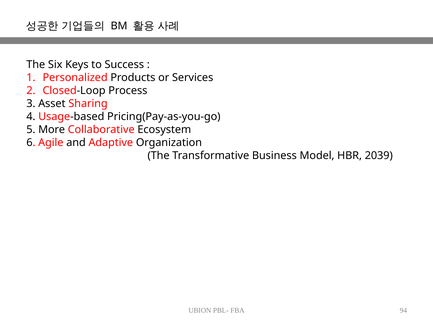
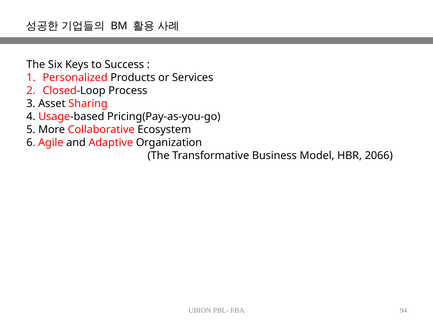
2039: 2039 -> 2066 (379, 156)
